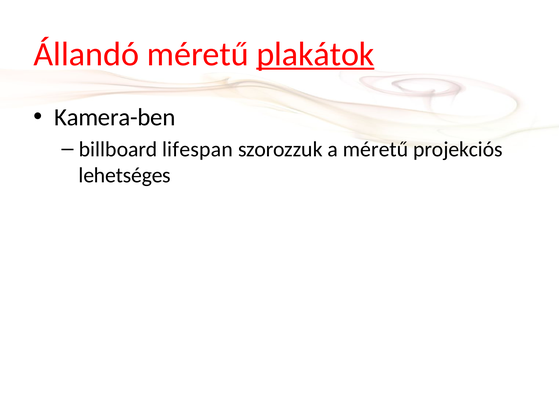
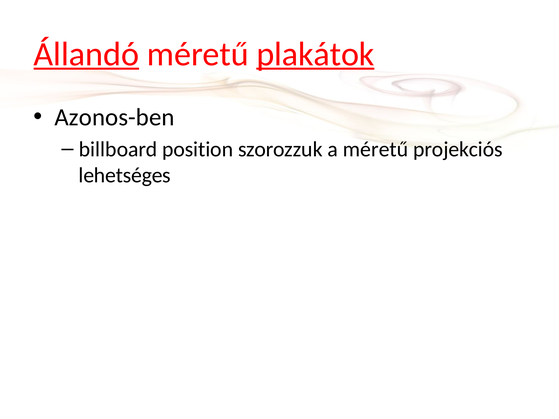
Állandó underline: none -> present (86, 54)
Kamera-ben: Kamera-ben -> Azonos-ben (115, 117)
lifespan: lifespan -> position (198, 149)
